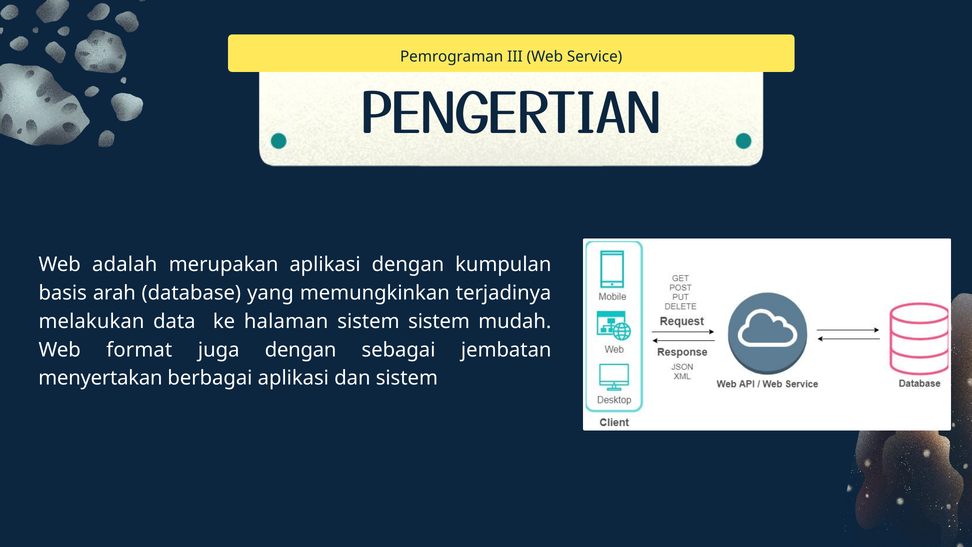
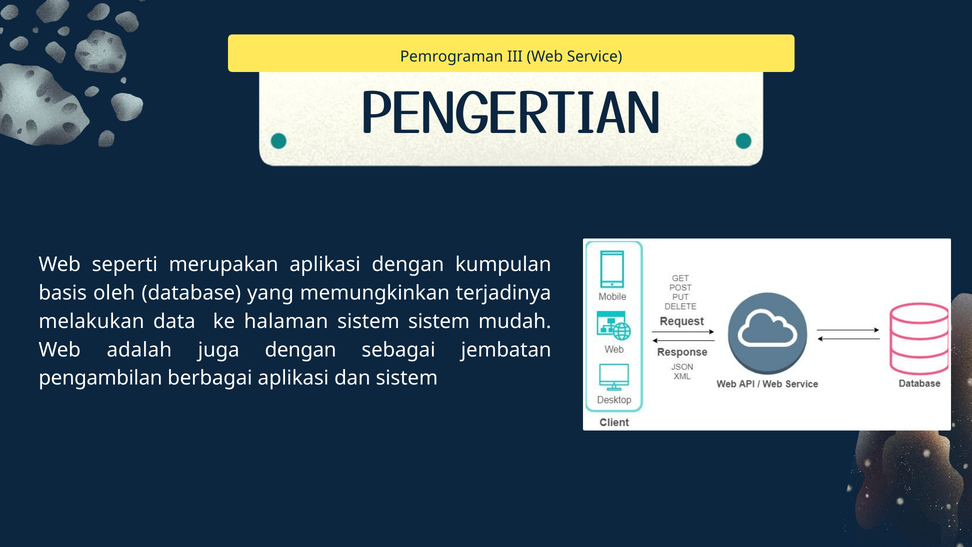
adalah: adalah -> seperti (125, 265)
arah: arah -> oleh (114, 293)
format: format -> adalah (139, 350)
menyertakan: menyertakan -> pengambilan (100, 378)
